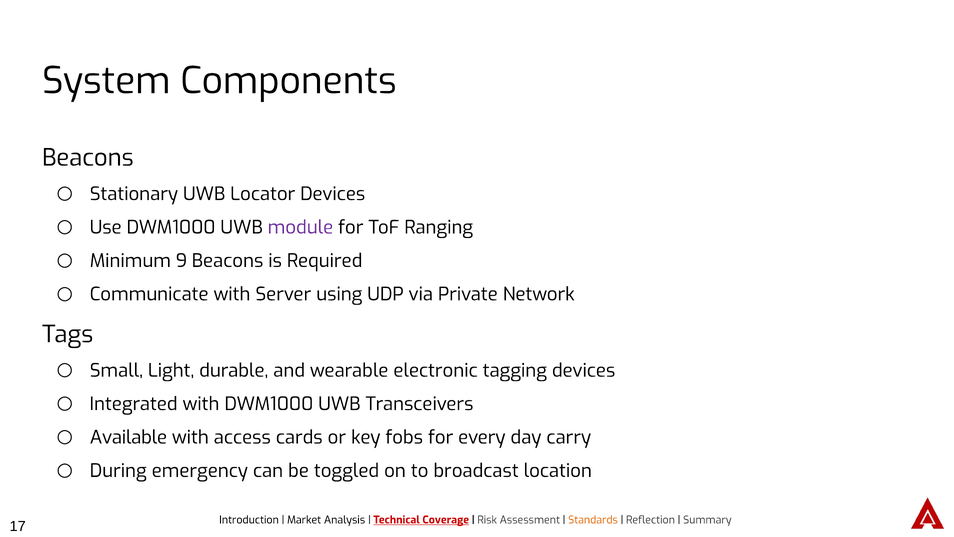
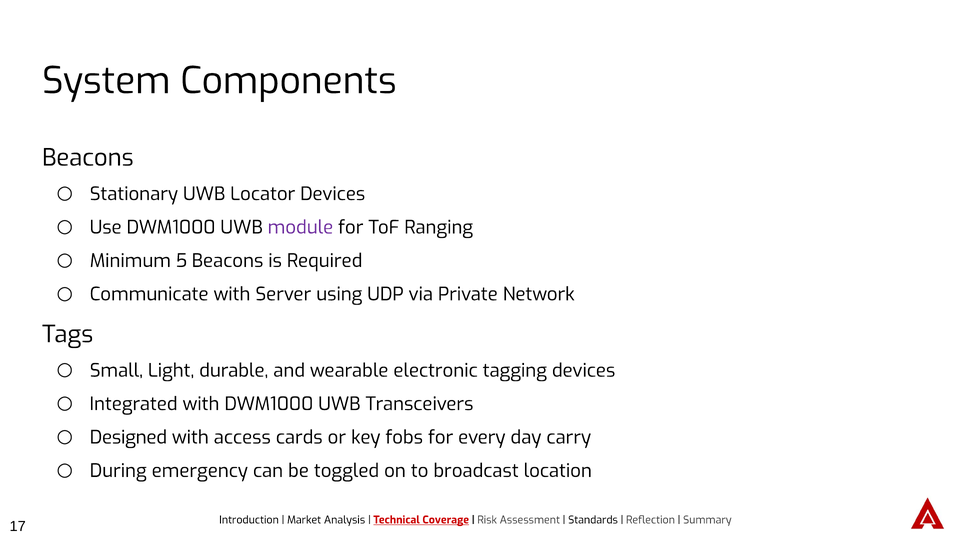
9: 9 -> 5 (181, 261)
Available: Available -> Designed (128, 437)
Standards colour: orange -> black (593, 520)
